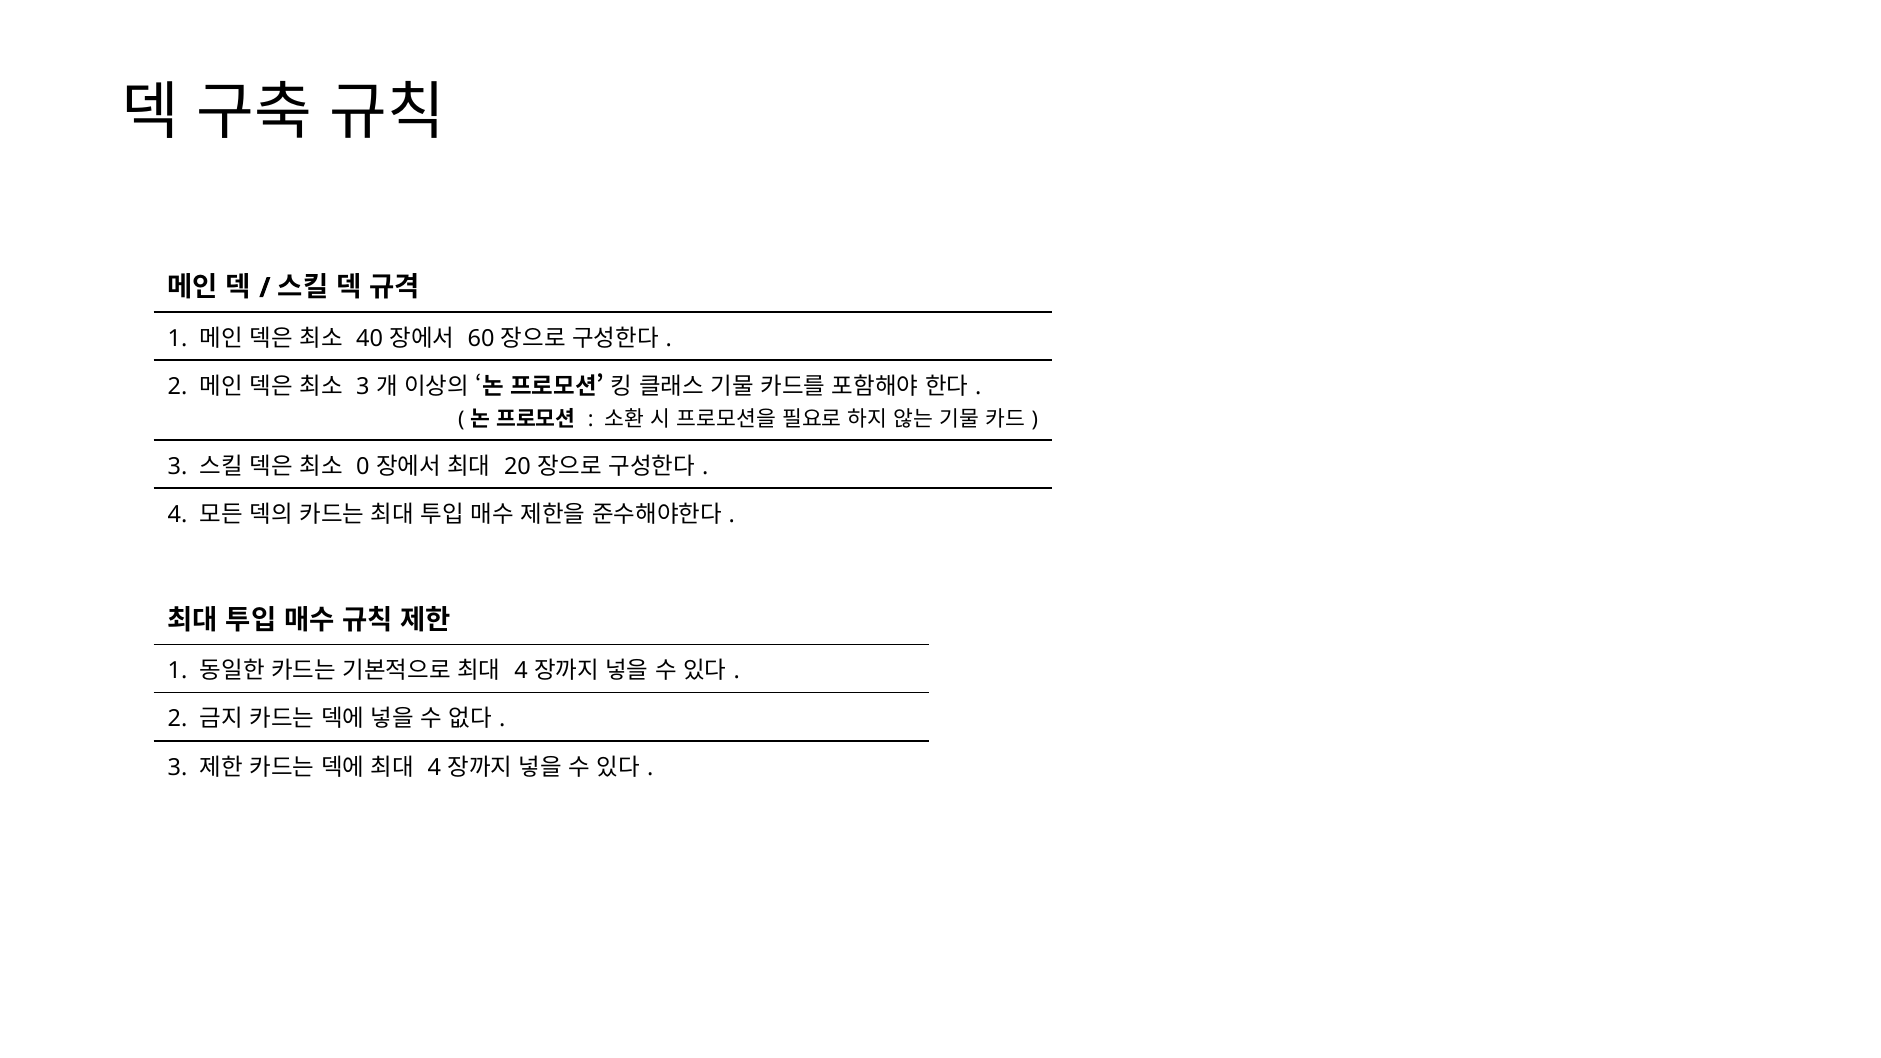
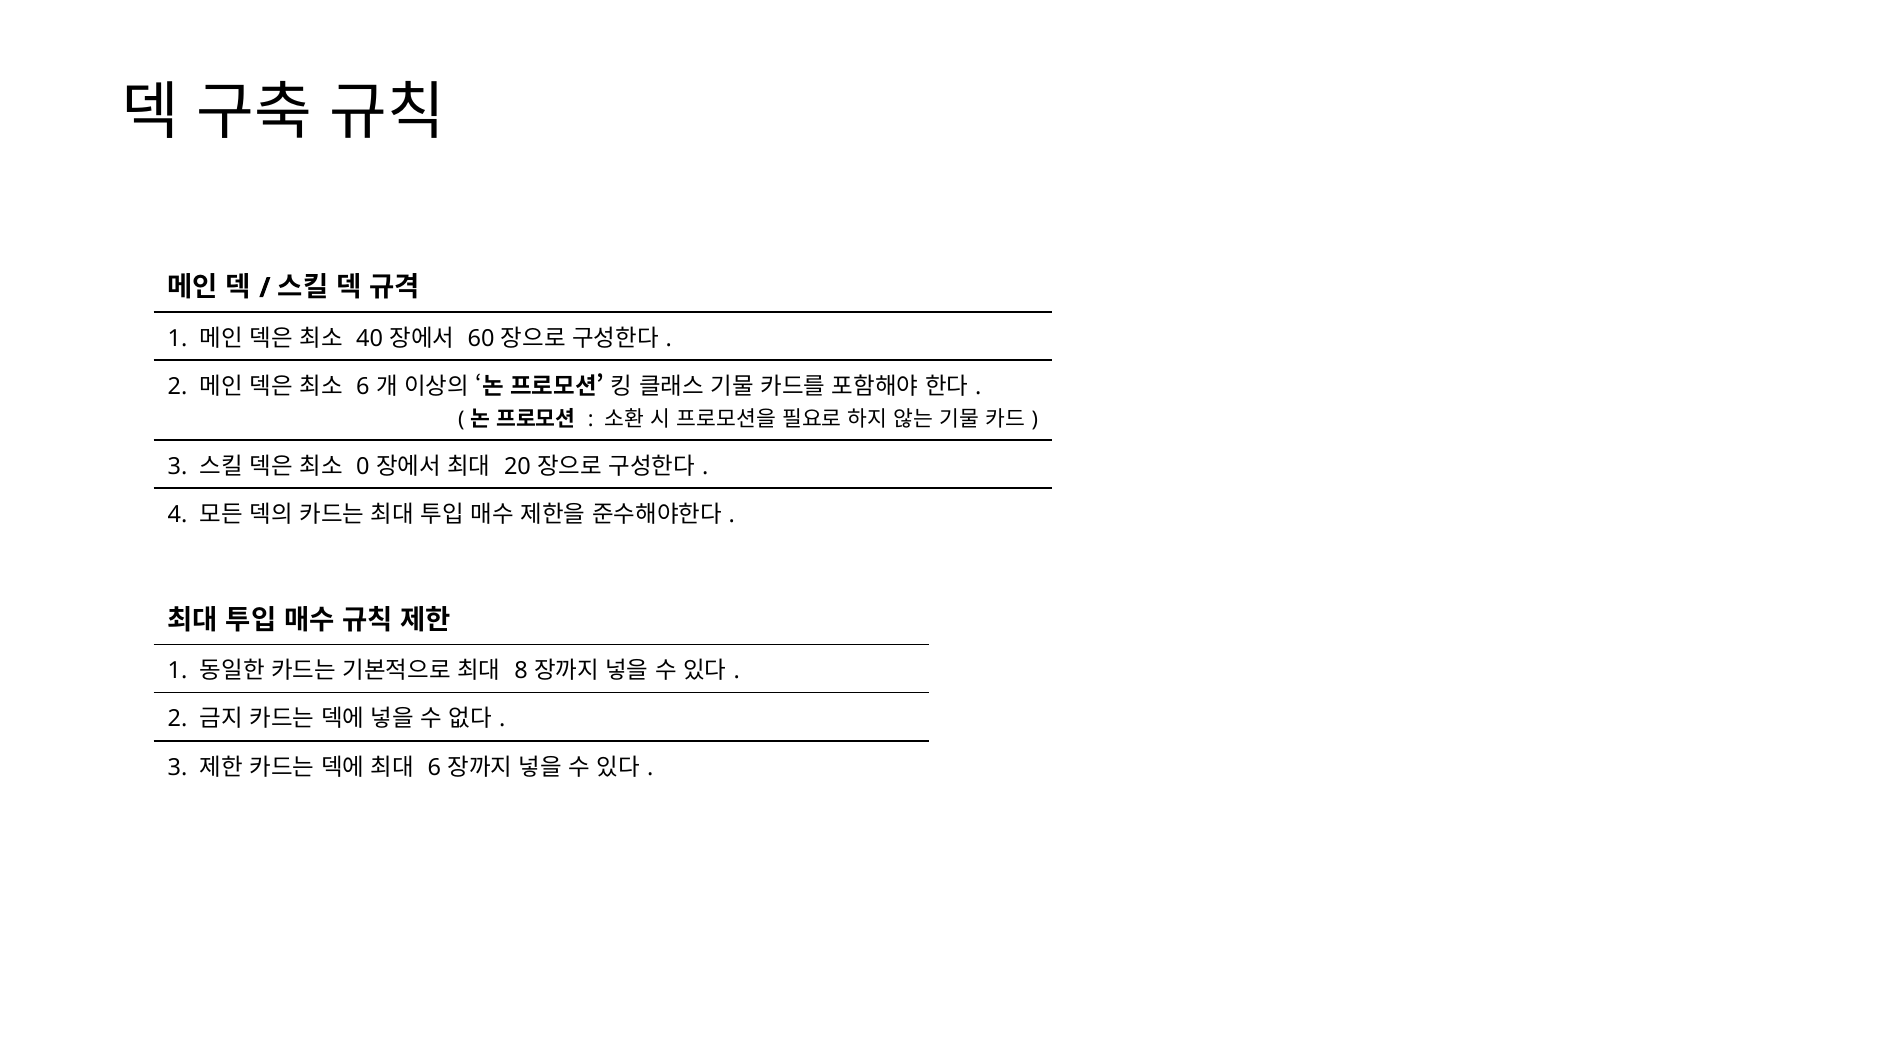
3: 3 -> 6 (363, 387)
4: 4 -> 8 (521, 671)
4: 4 -> 6 (434, 767)
